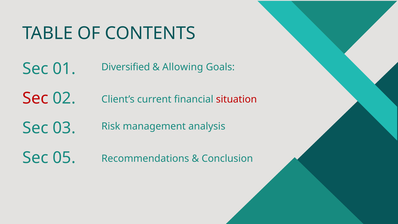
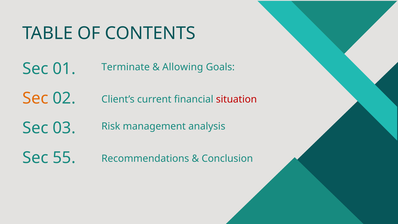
Diversified: Diversified -> Terminate (126, 67)
Sec colour: red -> orange (35, 98)
05: 05 -> 55 (64, 158)
